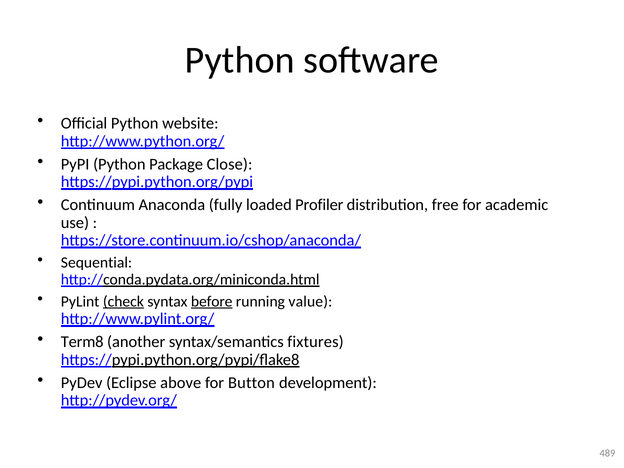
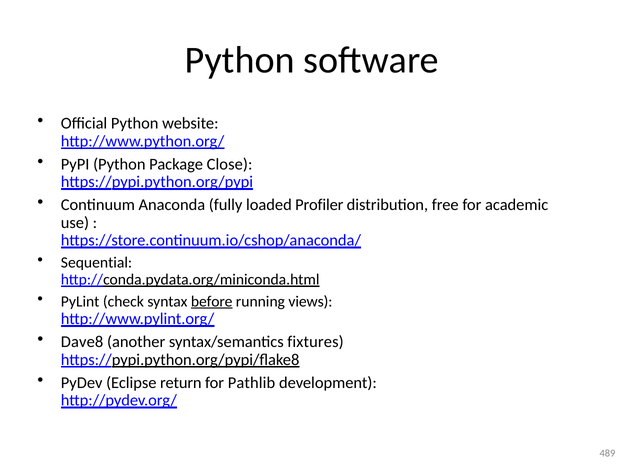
check underline: present -> none (123, 301)
value: value -> views (311, 301)
Term8: Term8 -> Dave8 (82, 342)
above: above -> return (181, 383)
Button: Button -> Pathlib (251, 383)
